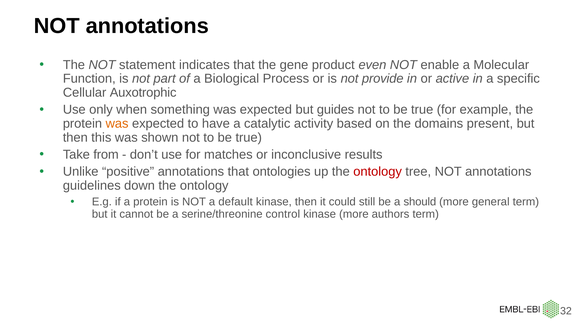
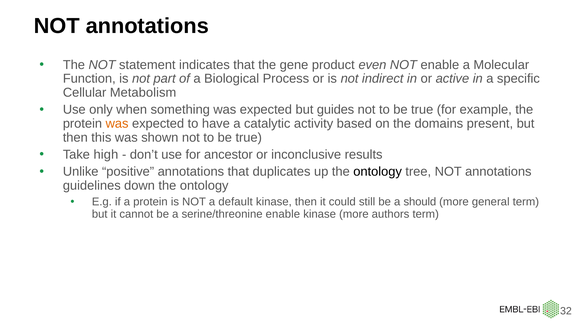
provide: provide -> indirect (383, 79)
Auxotrophic: Auxotrophic -> Metabolism (143, 93)
from: from -> high (106, 155)
matches: matches -> ancestor (228, 155)
ontologies: ontologies -> duplicates (282, 172)
ontology colour: red -> black (378, 172)
serine/threonine control: control -> enable (283, 214)
